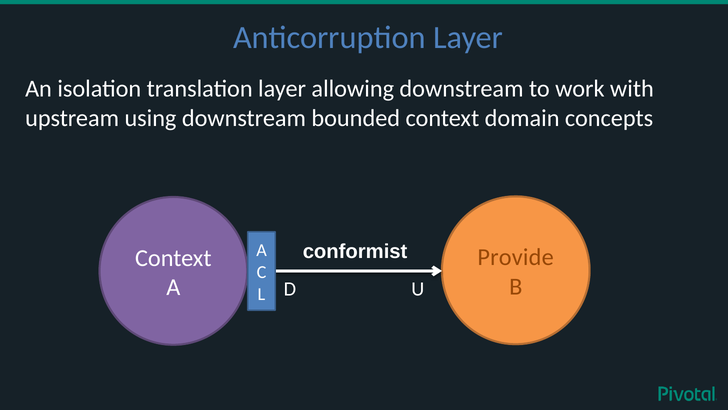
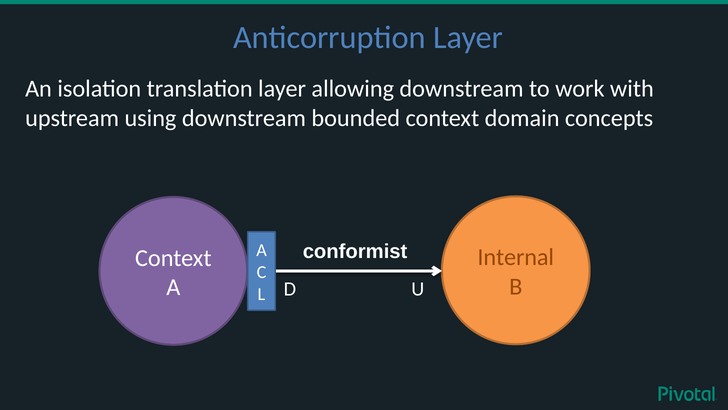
Provide: Provide -> Internal (516, 257)
